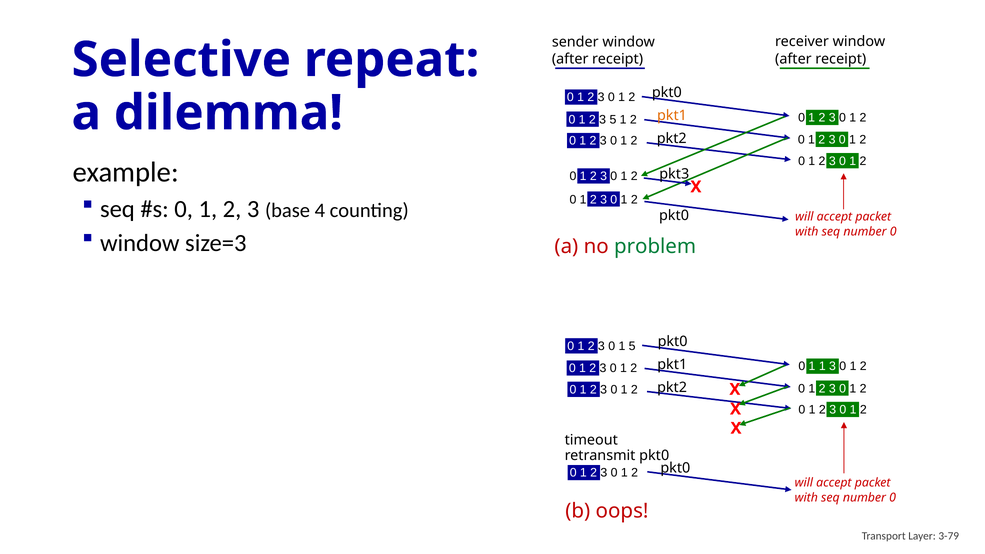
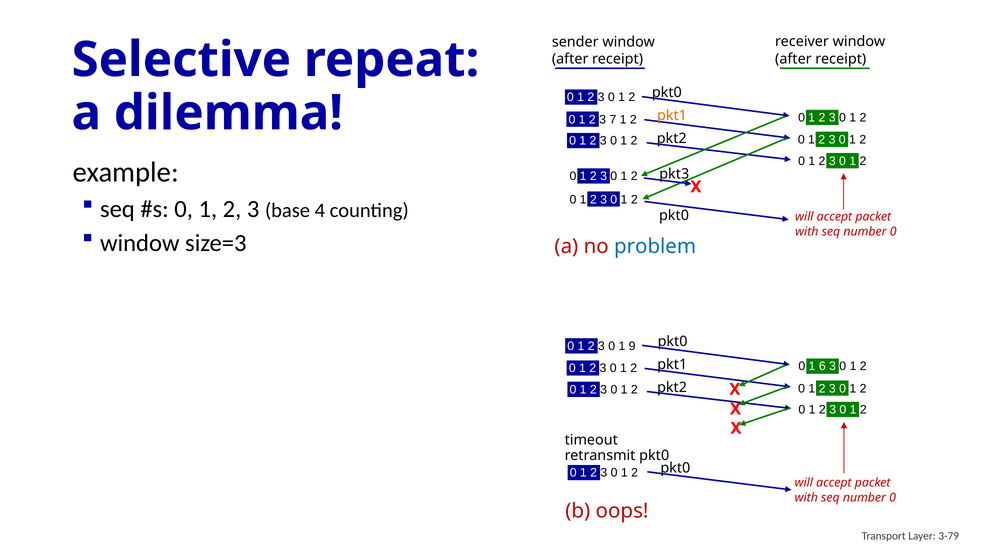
3 5: 5 -> 7 (613, 119)
problem colour: green -> blue (655, 246)
1 5: 5 -> 9 (632, 346)
1 1: 1 -> 6 (822, 366)
